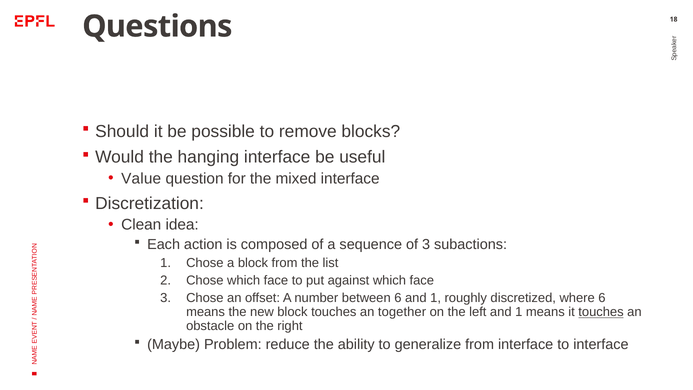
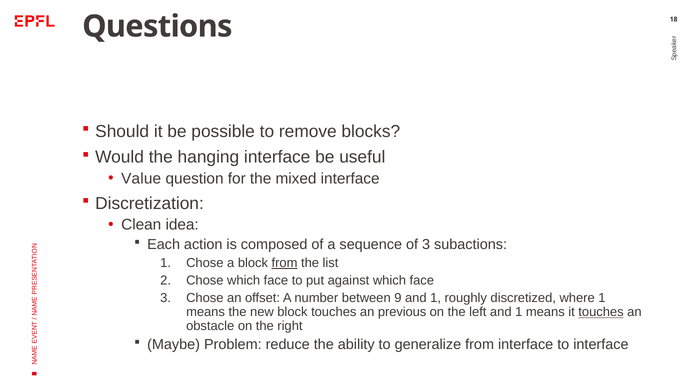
from underline: none -> present (285, 263)
between 6: 6 -> 9 (398, 298)
where 6: 6 -> 1 (602, 298)
together: together -> previous (402, 312)
